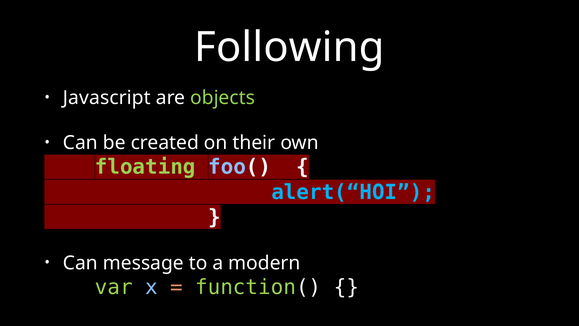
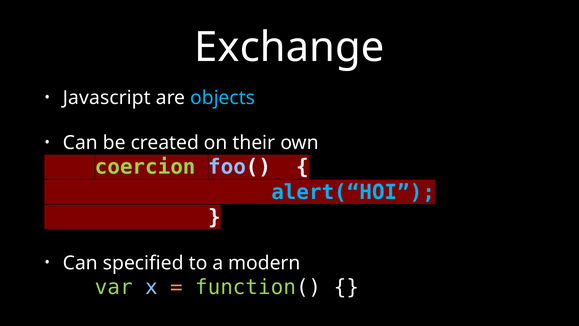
Following: Following -> Exchange (289, 47)
objects colour: light green -> light blue (223, 98)
floating: floating -> coercion (145, 167)
message: message -> specified (143, 263)
